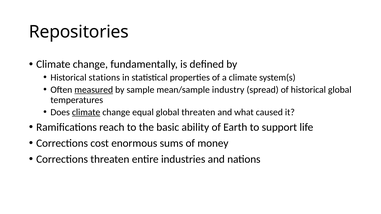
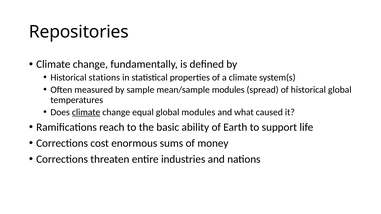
measured underline: present -> none (94, 90)
mean/sample industry: industry -> modules (228, 90)
global threaten: threaten -> modules (198, 112)
